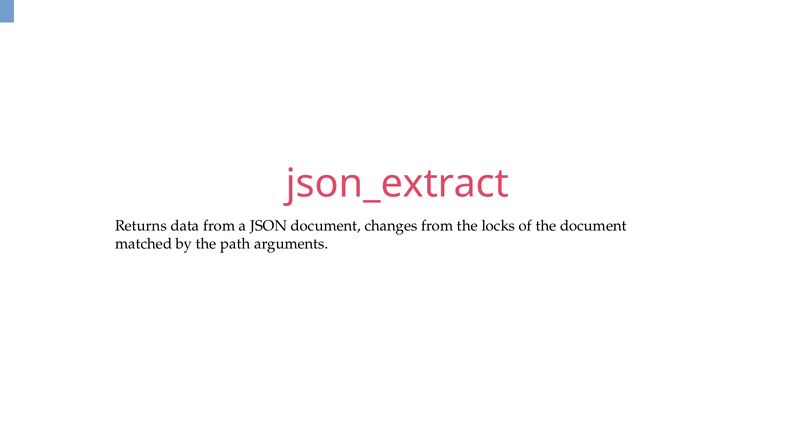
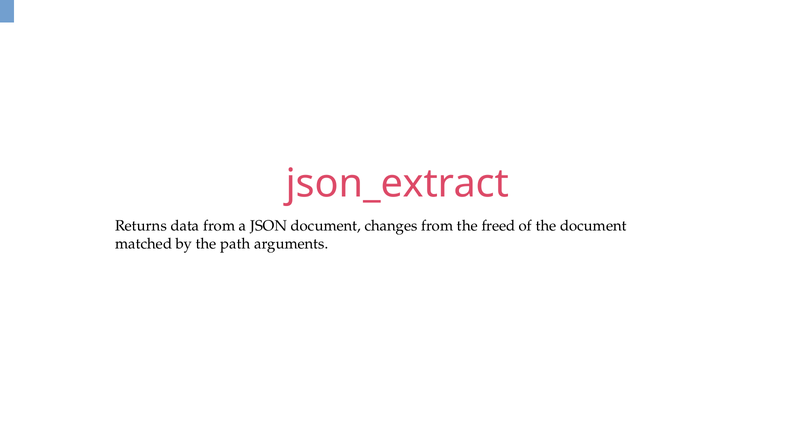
locks: locks -> freed (498, 226)
